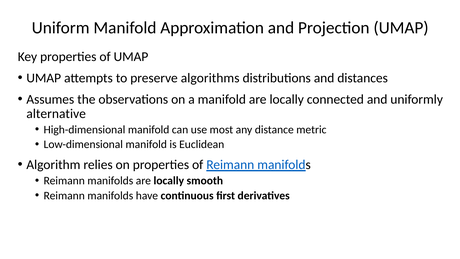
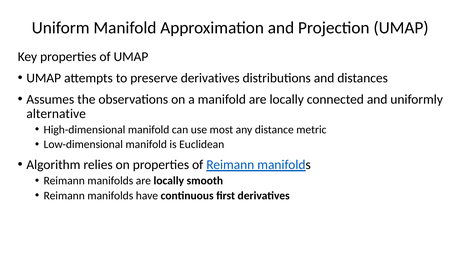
preserve algorithms: algorithms -> derivatives (210, 78)
